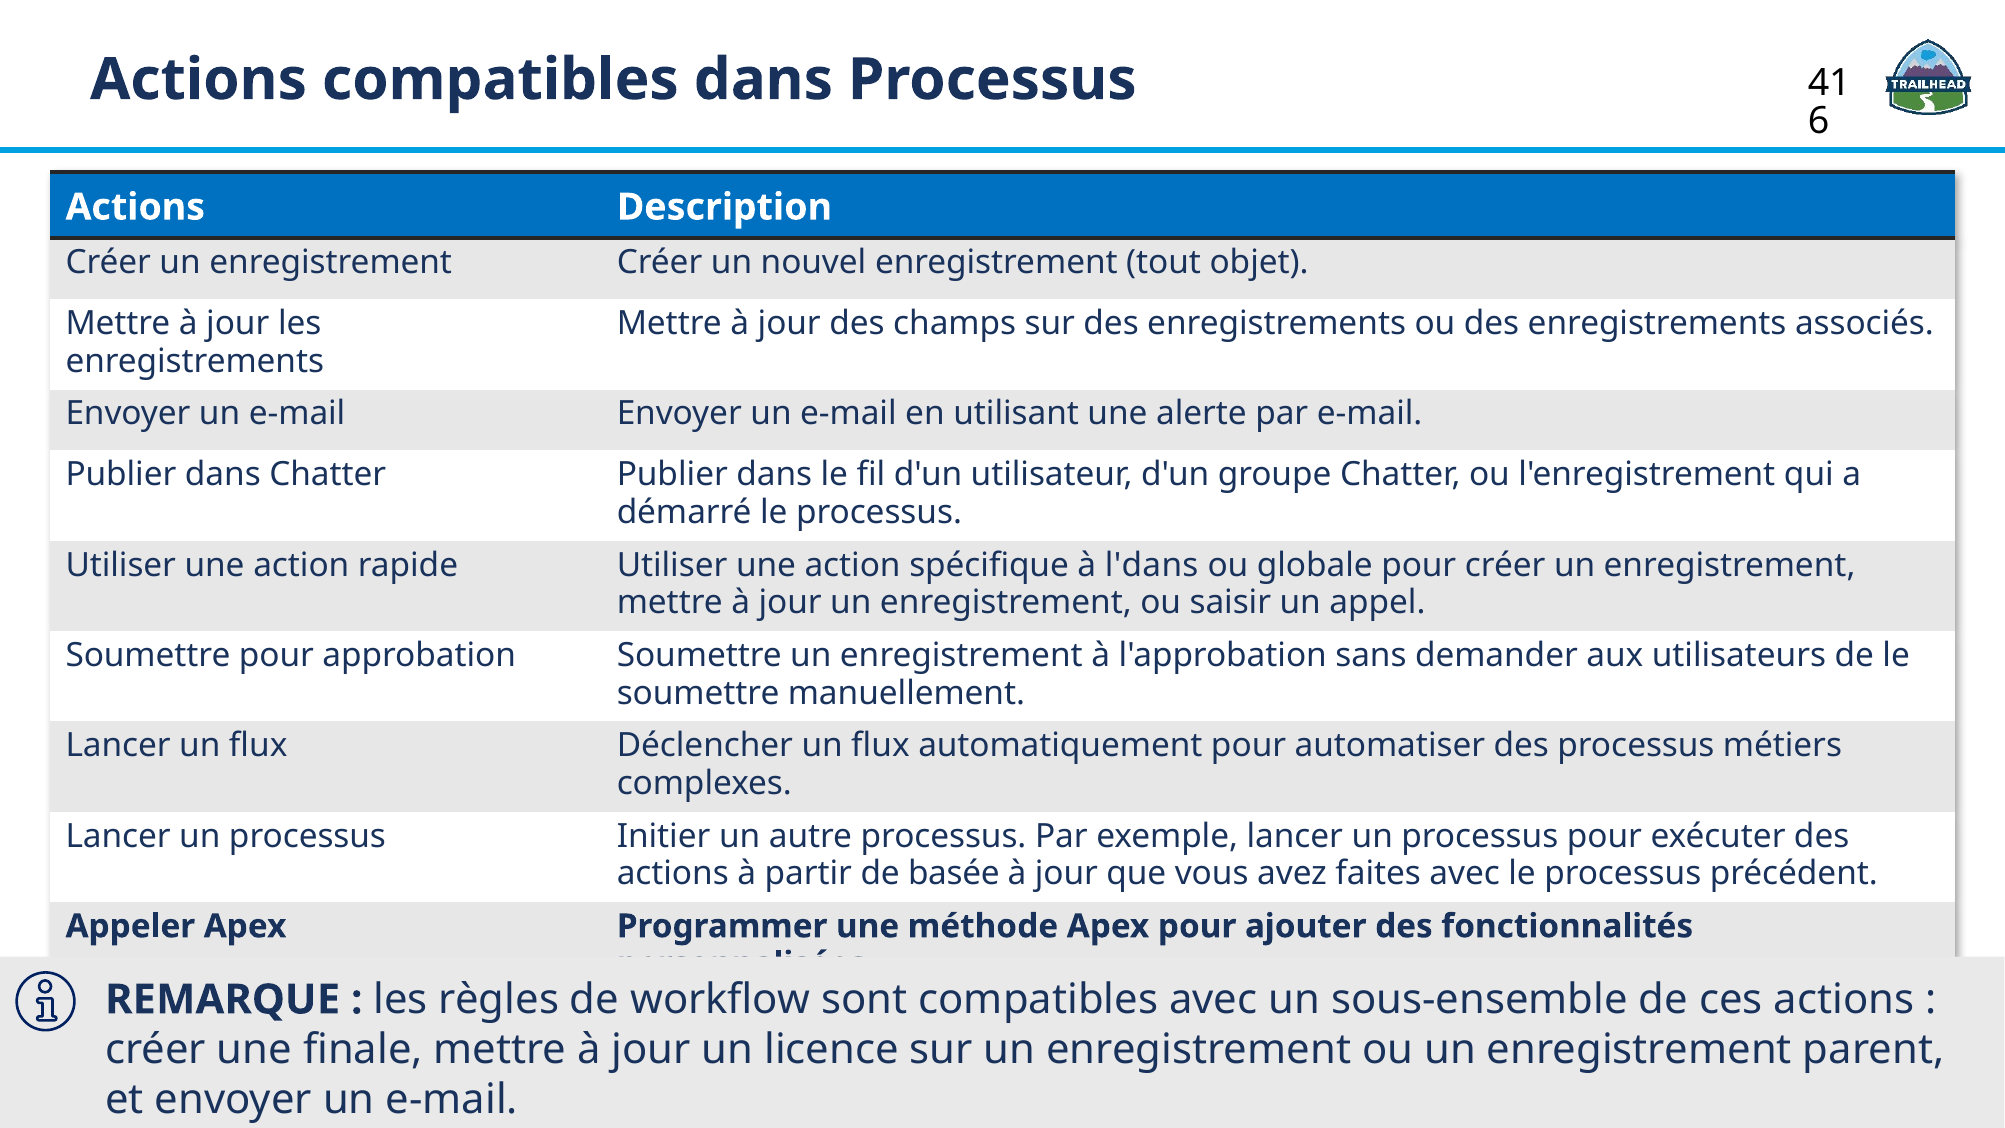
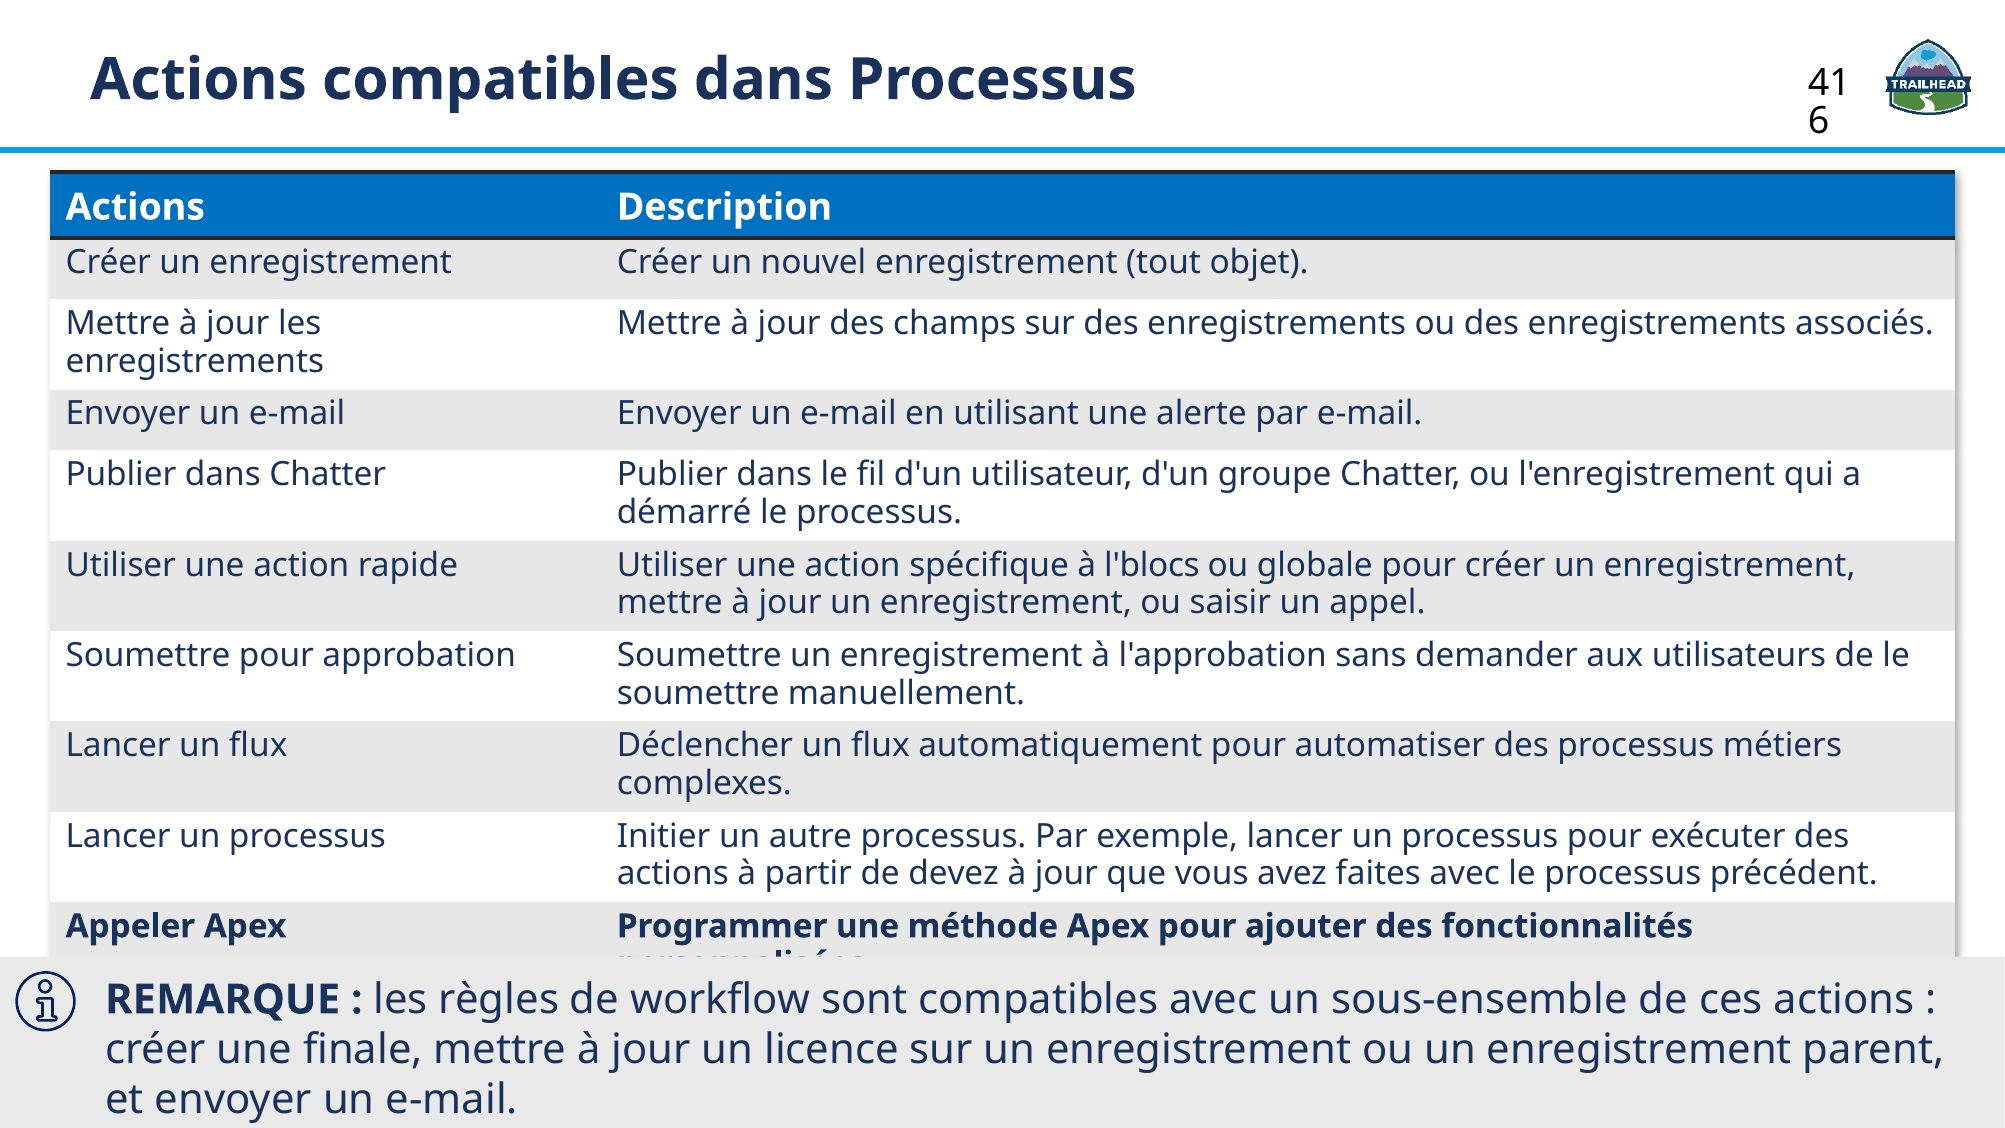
l'dans: l'dans -> l'blocs (1152, 565)
basée: basée -> devez (954, 873)
